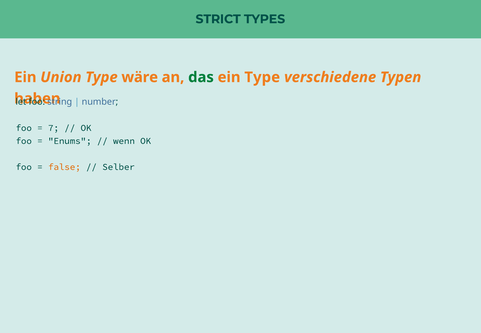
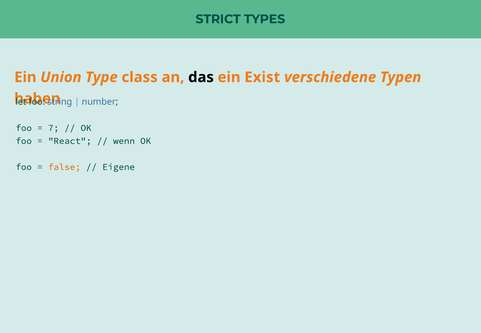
wäre: wäre -> class (140, 77)
das colour: green -> black (201, 77)
ein Type: Type -> Exist (262, 77)
Enums: Enums -> React (70, 141)
Selber: Selber -> Eigene (119, 167)
